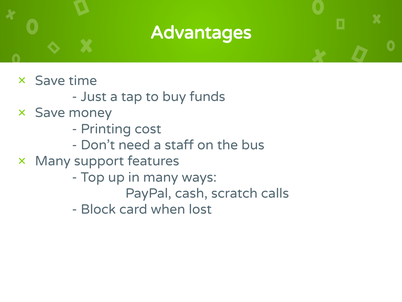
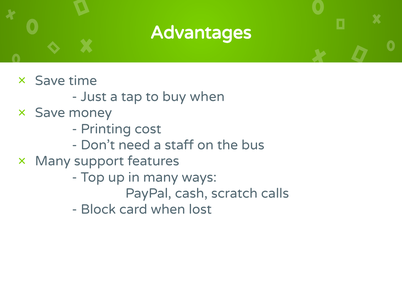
buy funds: funds -> when (207, 97)
